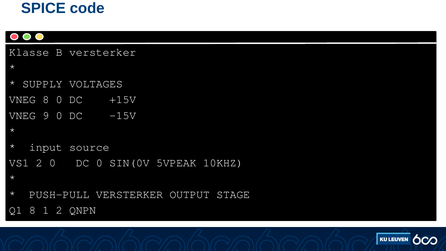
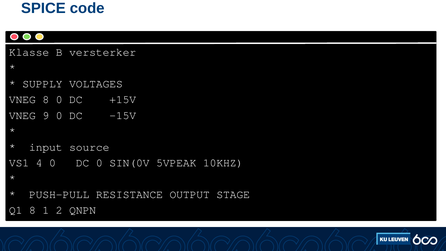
VS1 2: 2 -> 4 (39, 163)
PUSH-PULL VERSTERKER: VERSTERKER -> RESISTANCE (129, 194)
